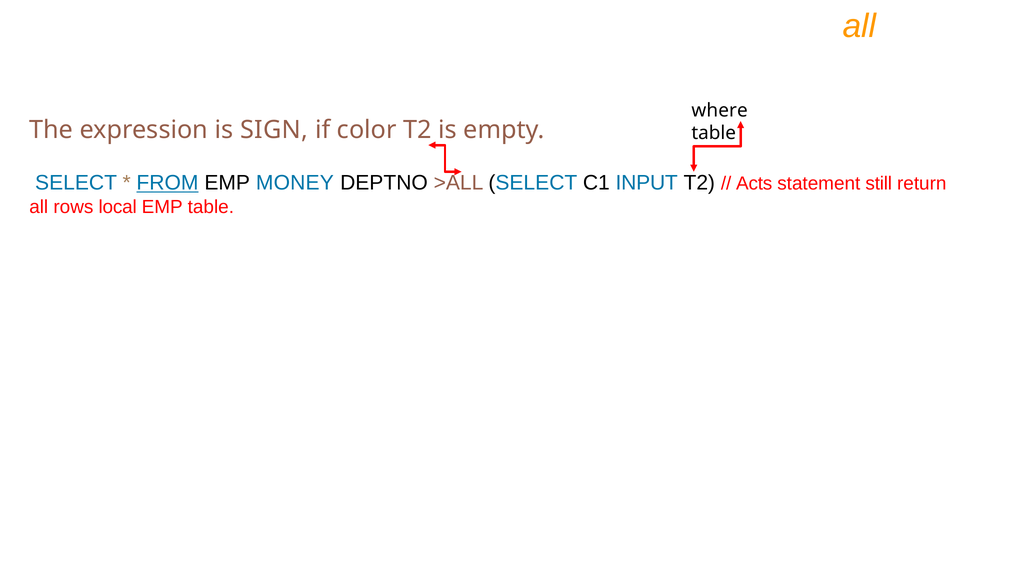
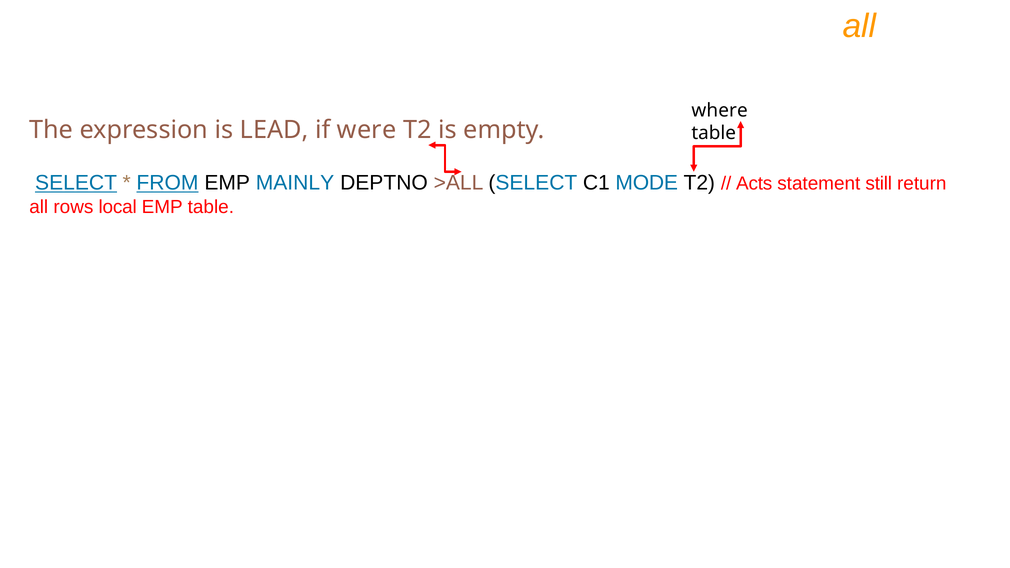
SIGN: SIGN -> LEAD (274, 130)
color: color -> were (367, 130)
SELECT underline: none -> present (76, 183)
MONEY: MONEY -> MAINLY (295, 183)
INPUT: INPUT -> MODE (647, 183)
